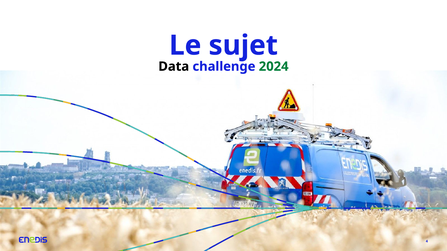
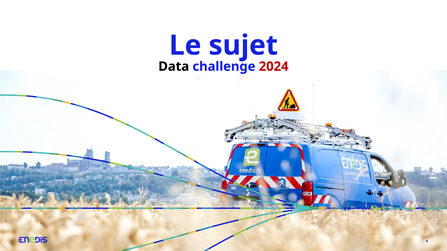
2024 colour: green -> red (274, 67)
